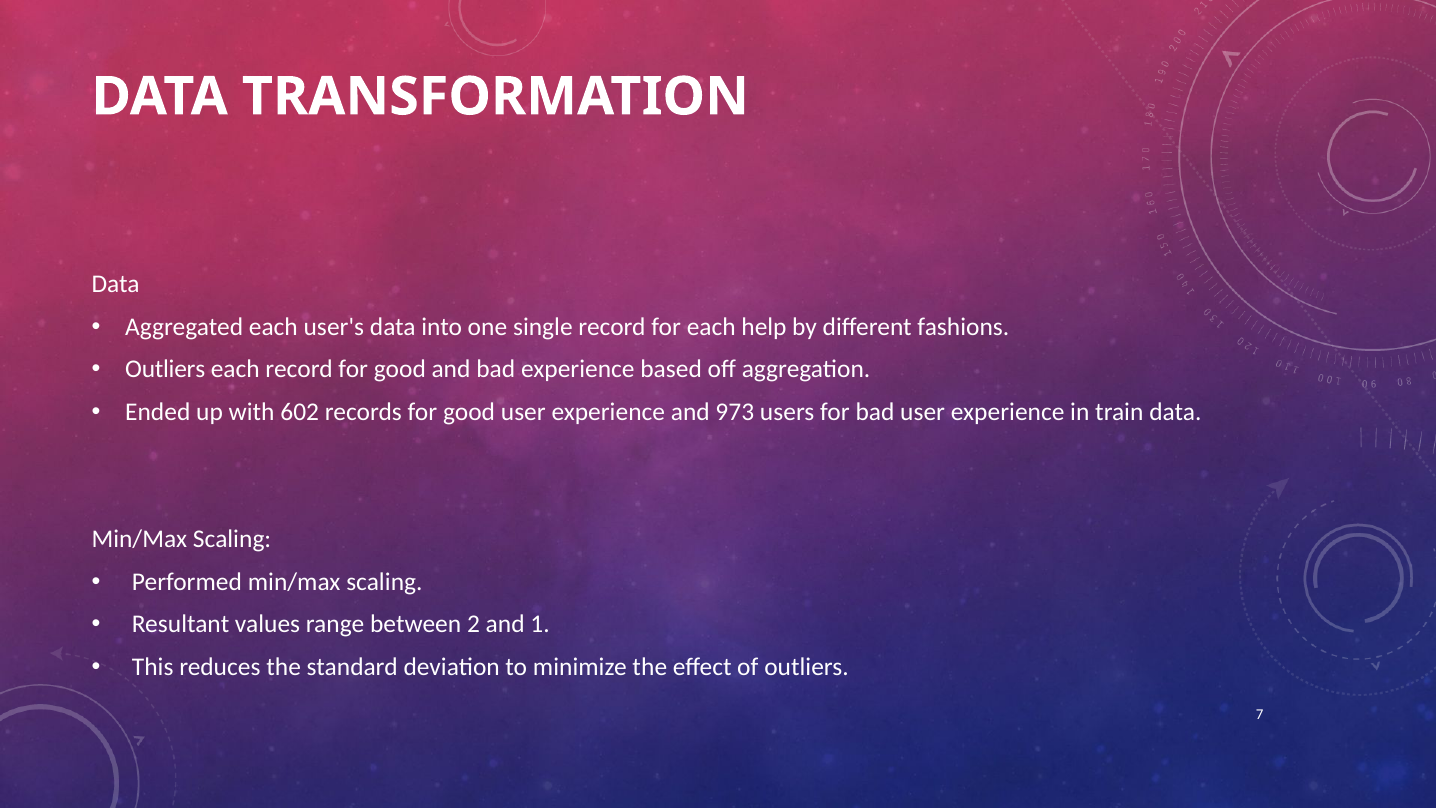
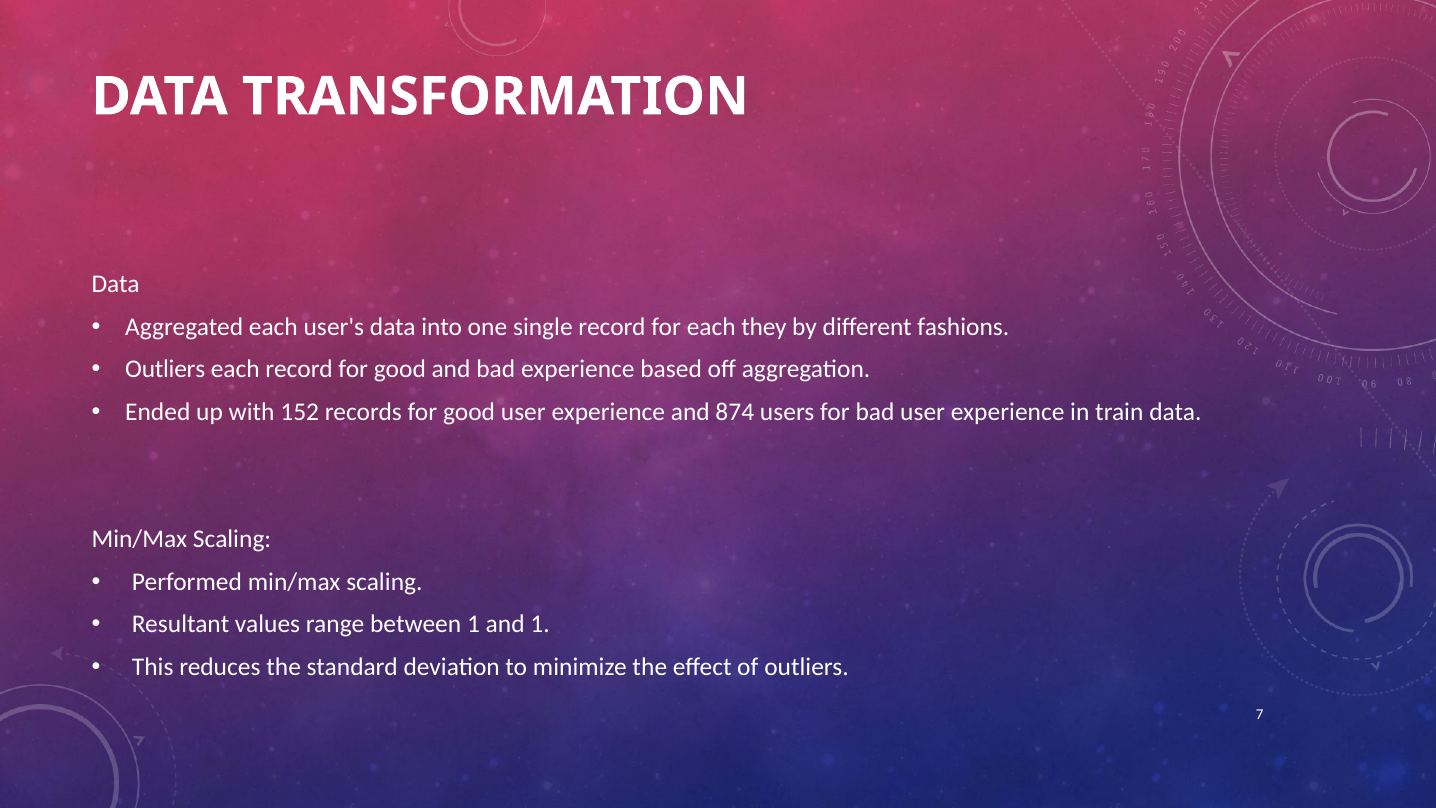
help: help -> they (764, 327)
602: 602 -> 152 (300, 412)
973: 973 -> 874 (735, 412)
between 2: 2 -> 1 (474, 624)
